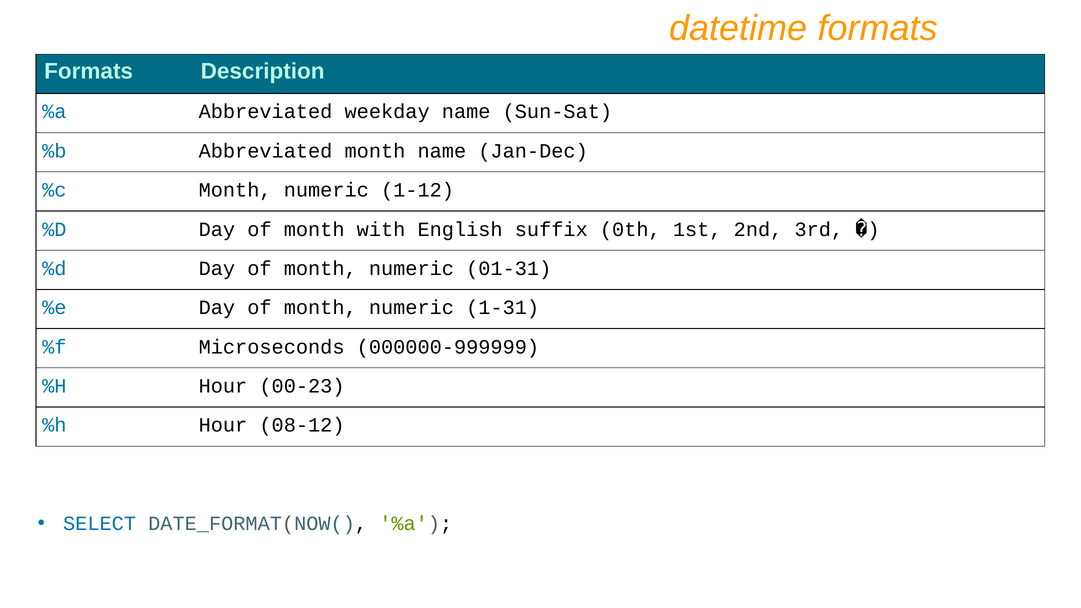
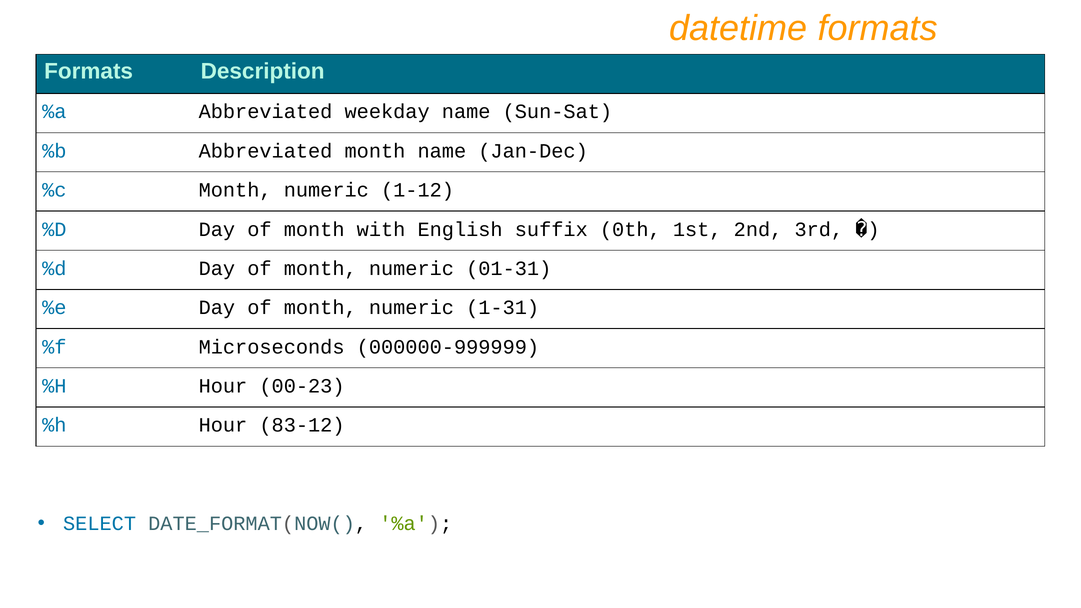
08-12: 08-12 -> 83-12 (302, 425)
